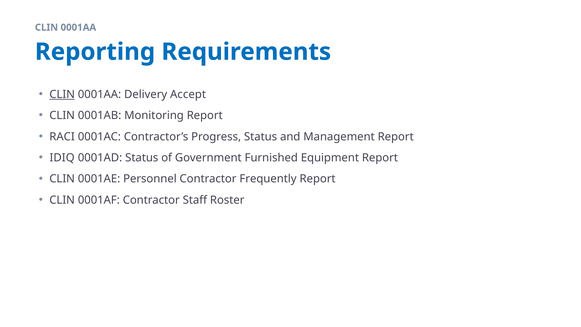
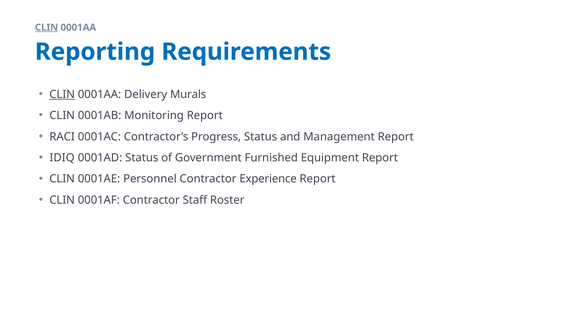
CLIN underline: none -> present (46, 27)
Accept: Accept -> Murals (188, 94)
Frequently: Frequently -> Experience (268, 179)
